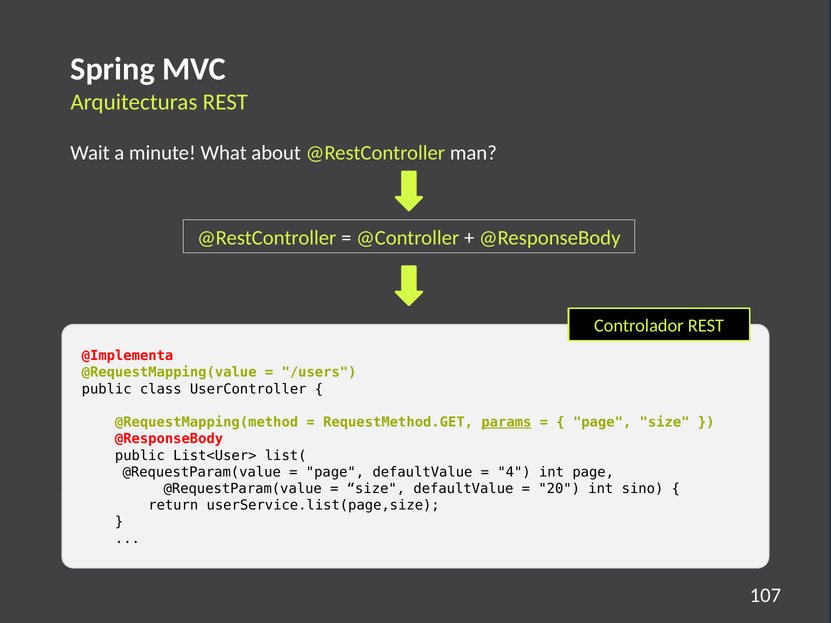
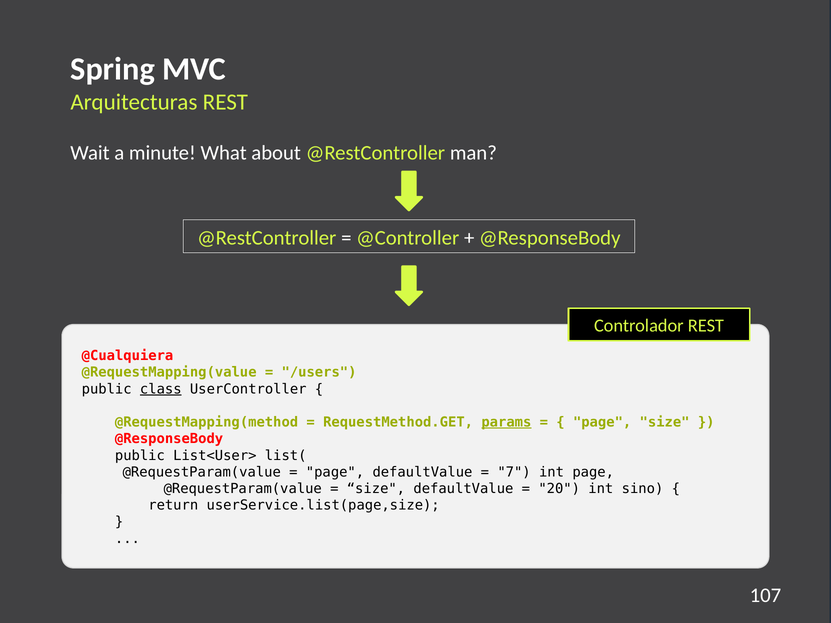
@Implementa: @Implementa -> @Cualquiera (128, 356)
class underline: none -> present (161, 389)
4: 4 -> 7 (514, 472)
